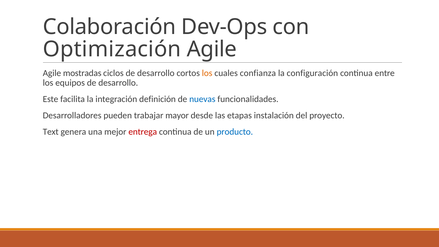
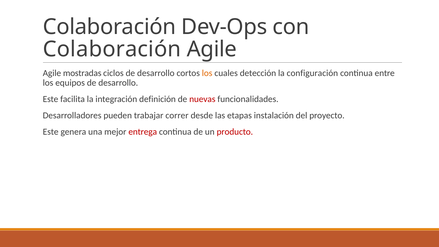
Optimización: Optimización -> Colaboración (112, 49)
confianza: confianza -> detección (258, 73)
nuevas colour: blue -> red (202, 99)
mayor: mayor -> correr (177, 115)
Text: Text -> Este (51, 132)
producto colour: blue -> red (235, 132)
